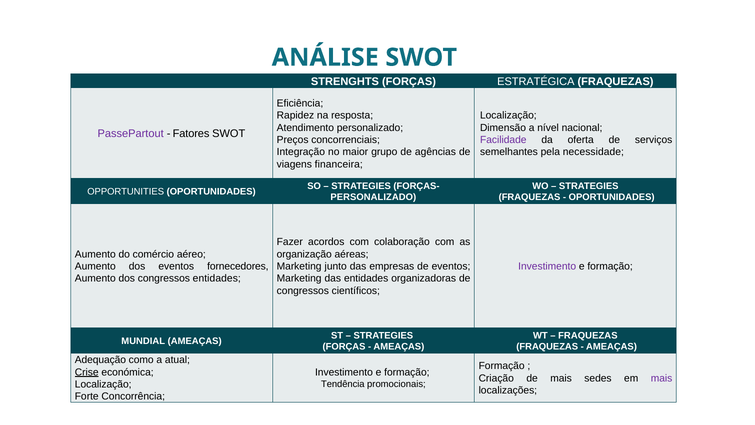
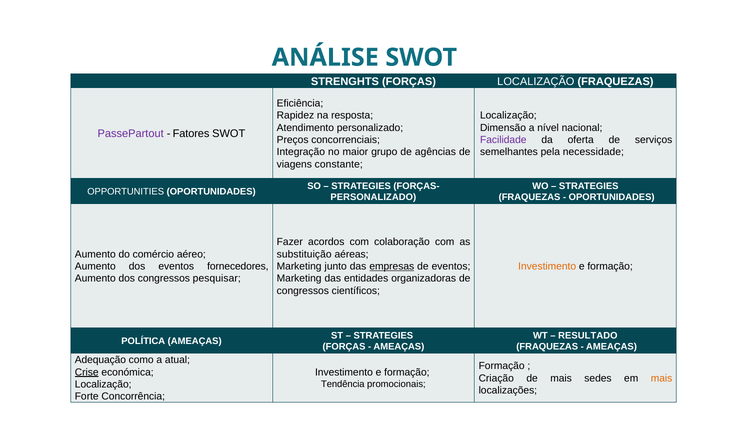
FORÇAS ESTRATÉGICA: ESTRATÉGICA -> LOCALIZAÇÃO (536, 81)
financeira: financeira -> constante (339, 164)
organização: organização -> substituição (304, 254)
empresas underline: none -> present (392, 266)
Investimento colour: purple -> orange (547, 266)
congressos entidades: entidades -> pesquisar (217, 278)
FRAQUEZAS: FRAQUEZAS -> RESULTADO (588, 335)
MUNDIAL: MUNDIAL -> POLÍTICA (143, 341)
mais colour: purple -> orange (662, 378)
